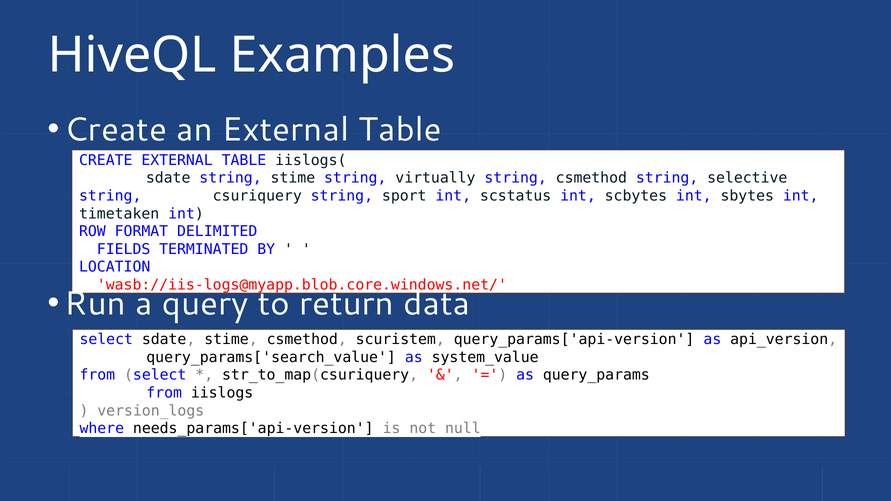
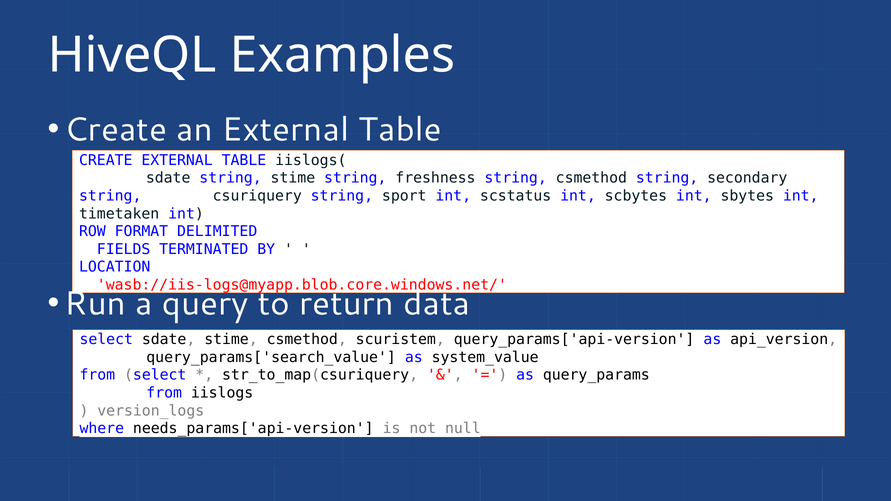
virtually: virtually -> freshness (435, 178)
selective: selective -> secondary (747, 178)
